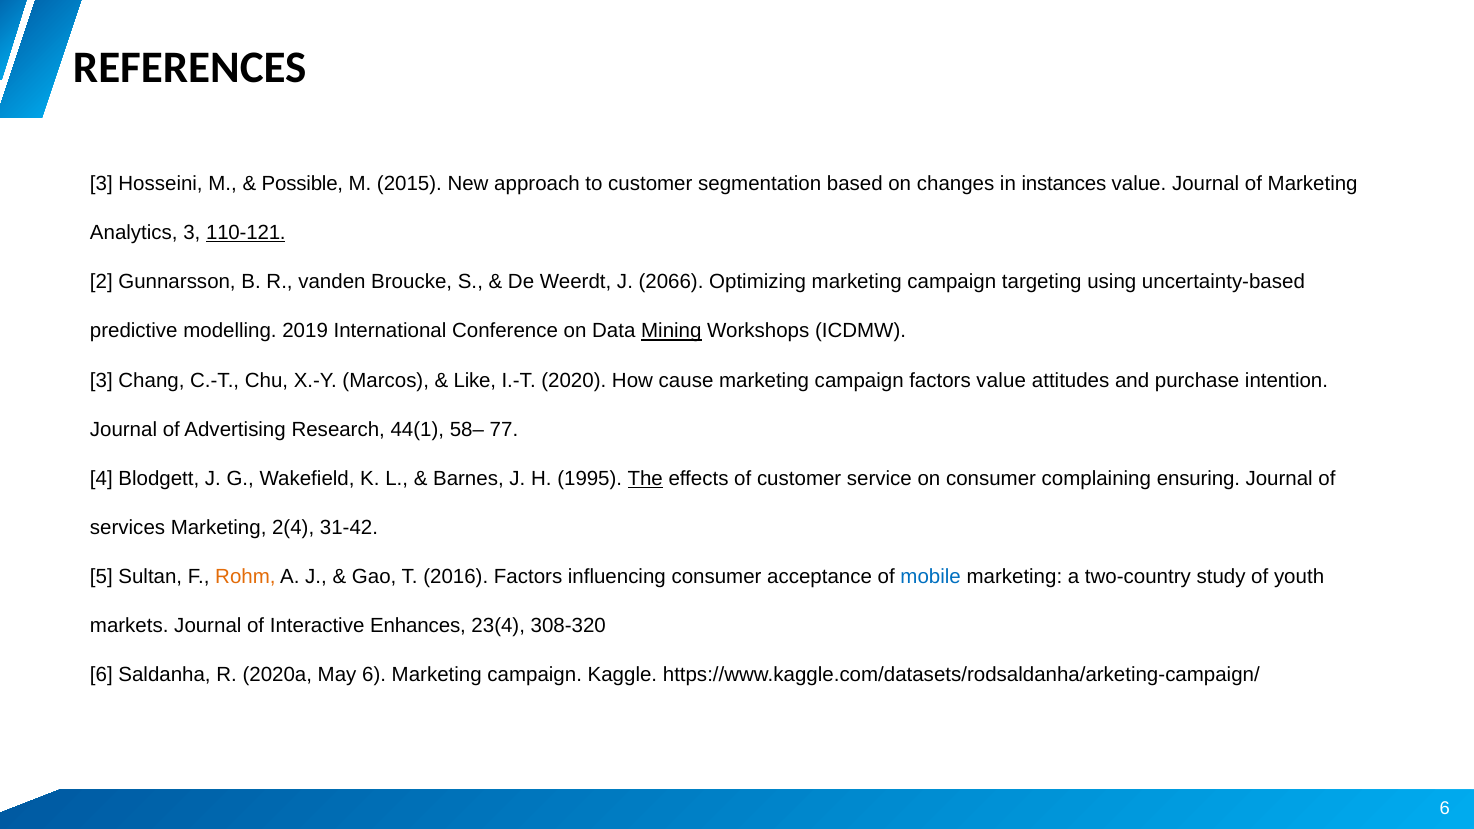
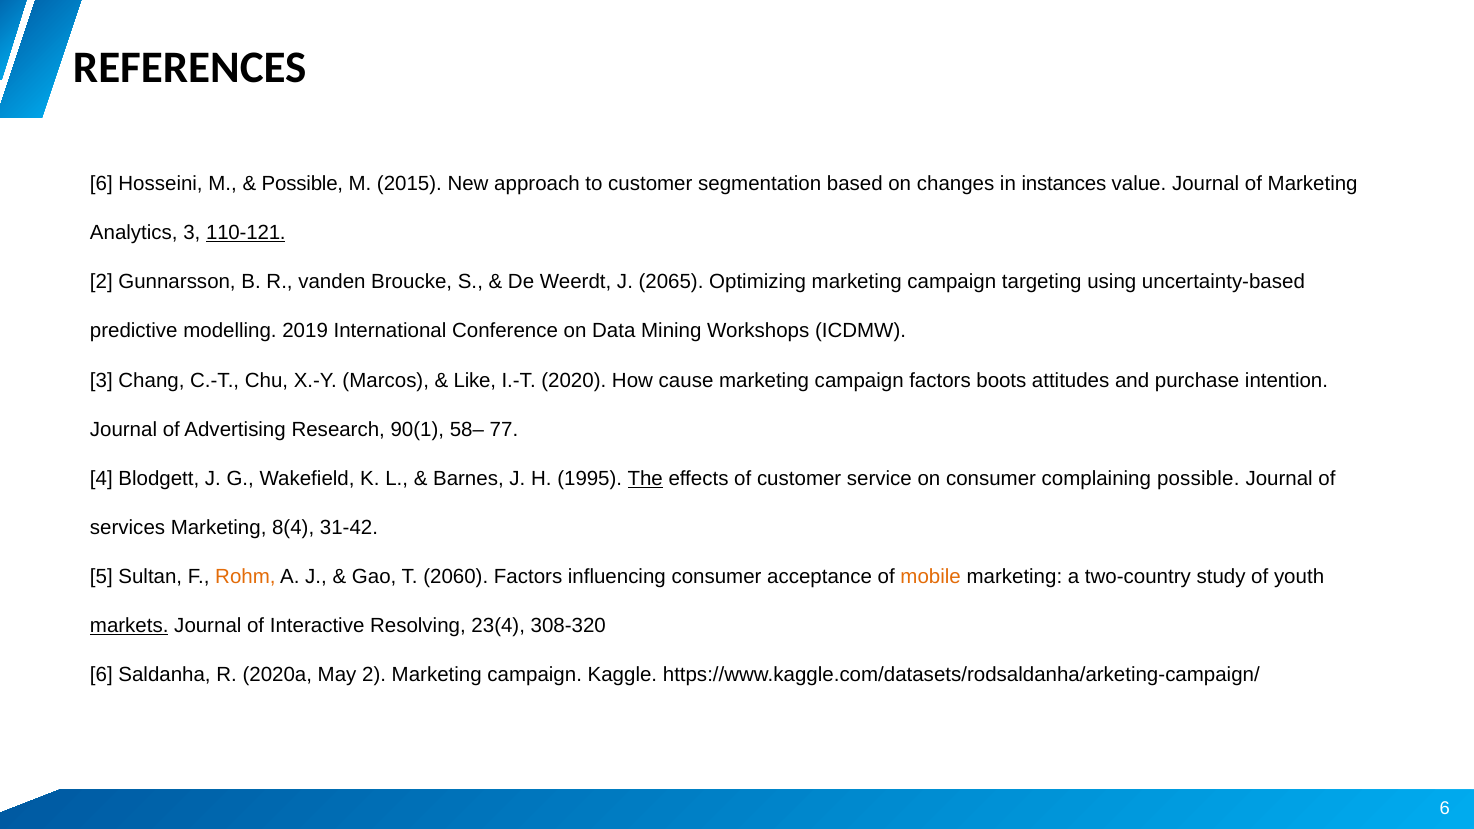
3: 3 -> 6 (101, 184)
2066: 2066 -> 2065 (671, 282)
Mining underline: present -> none (671, 331)
factors value: value -> boots (1001, 380)
44(1: 44(1 -> 90(1 (417, 429)
complaining ensuring: ensuring -> possible (1198, 479)
2(4: 2(4 -> 8(4 (293, 528)
2016: 2016 -> 2060 (456, 577)
mobile colour: blue -> orange (931, 577)
markets underline: none -> present (129, 626)
Enhances: Enhances -> Resolving (418, 626)
May 6: 6 -> 2 (374, 675)
